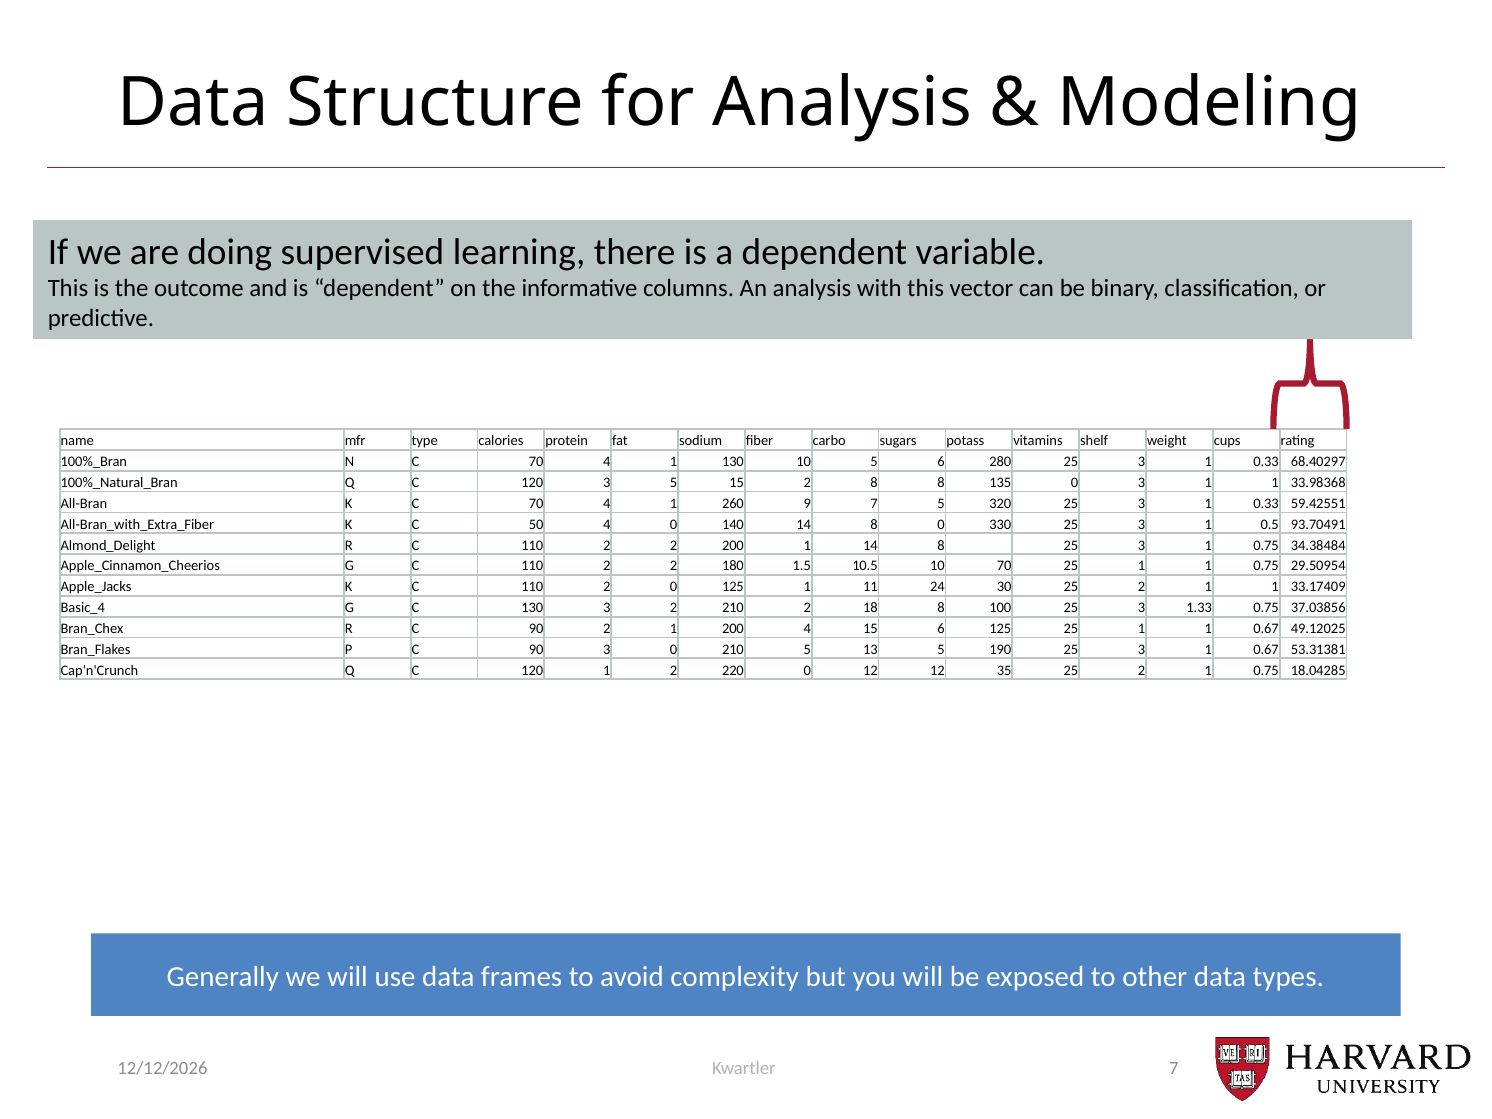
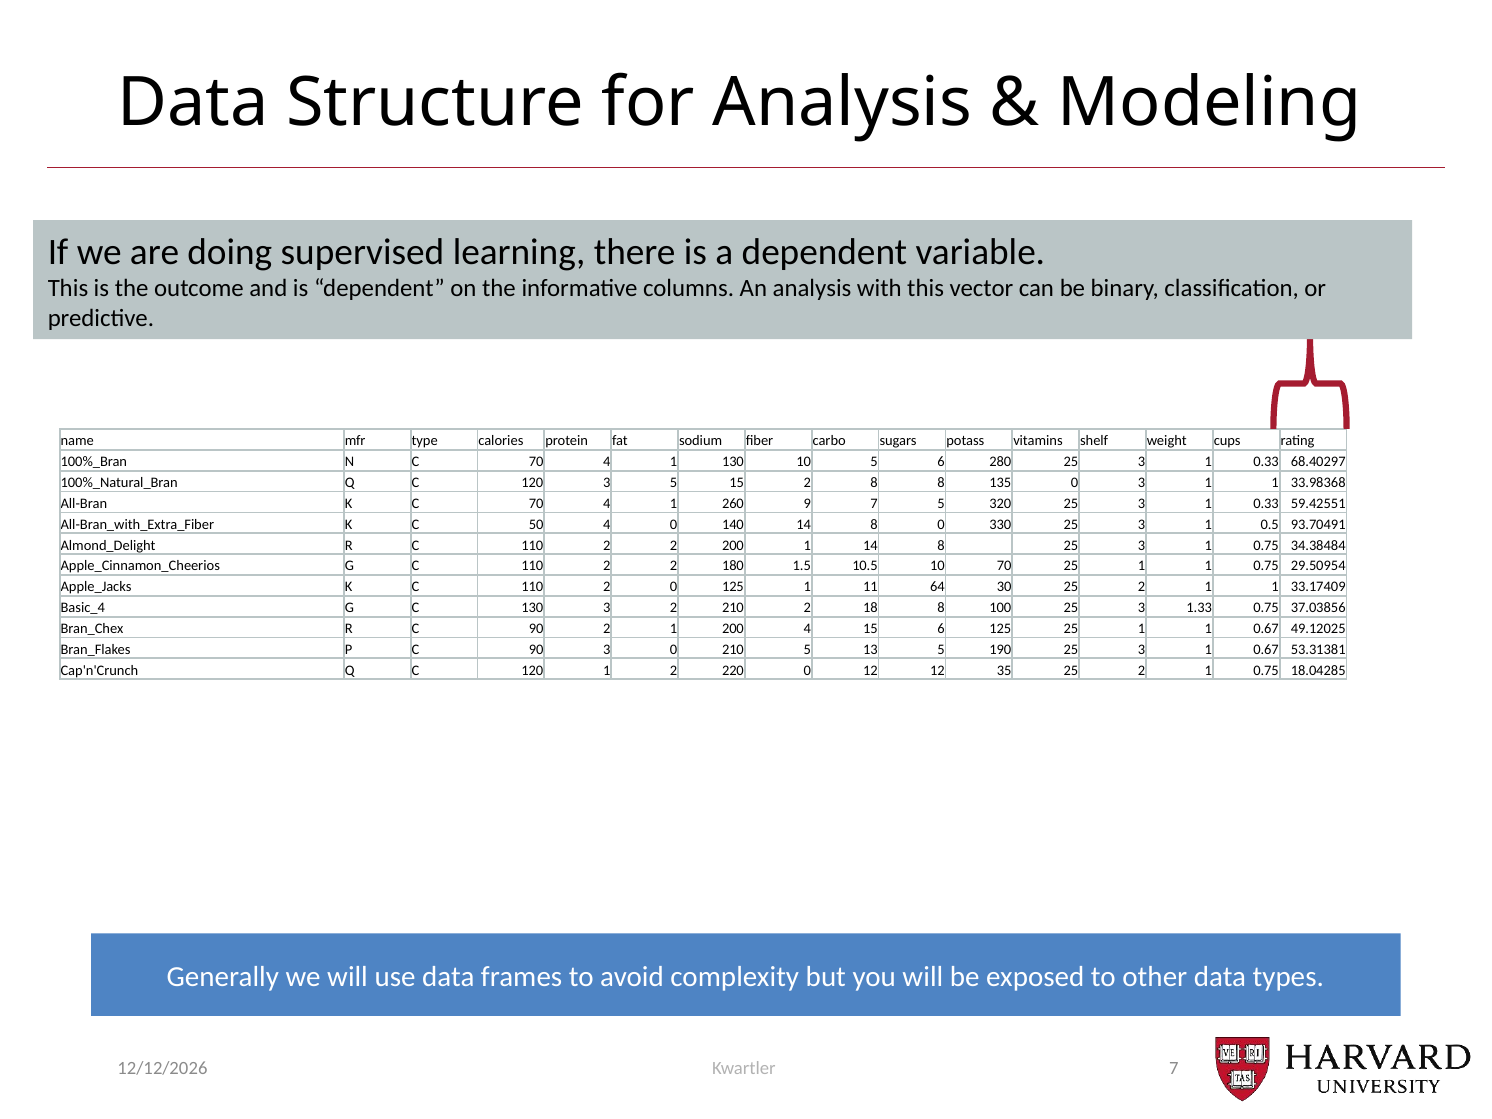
24: 24 -> 64 (937, 587)
